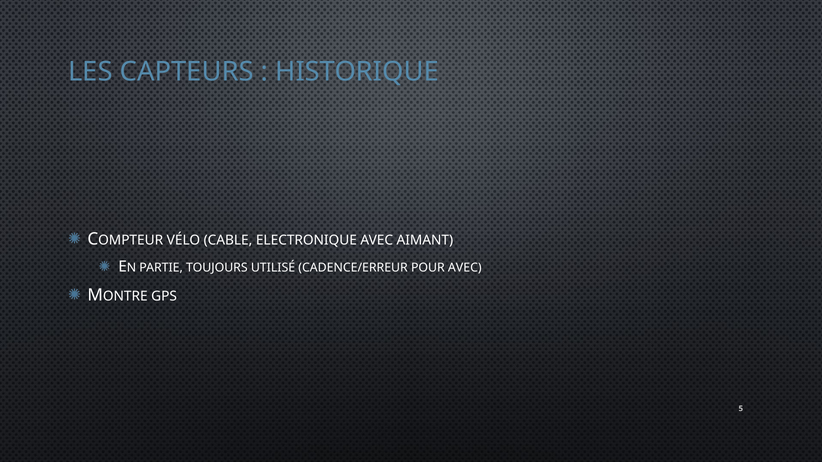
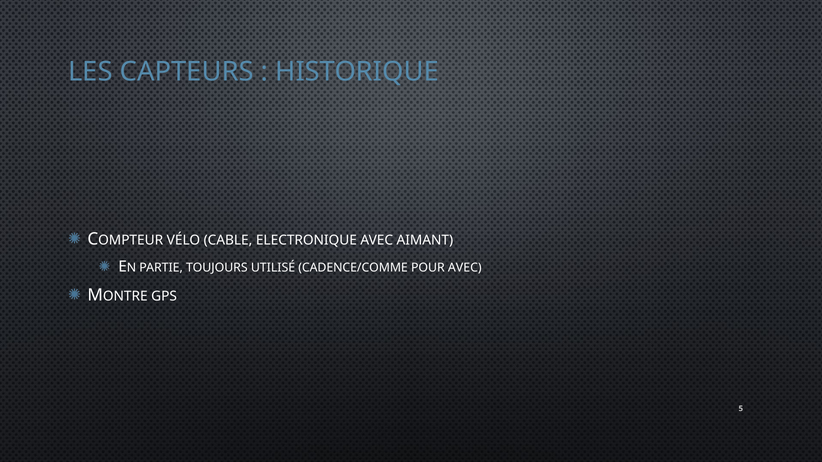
CADENCE/ERREUR: CADENCE/ERREUR -> CADENCE/COMME (353, 268)
